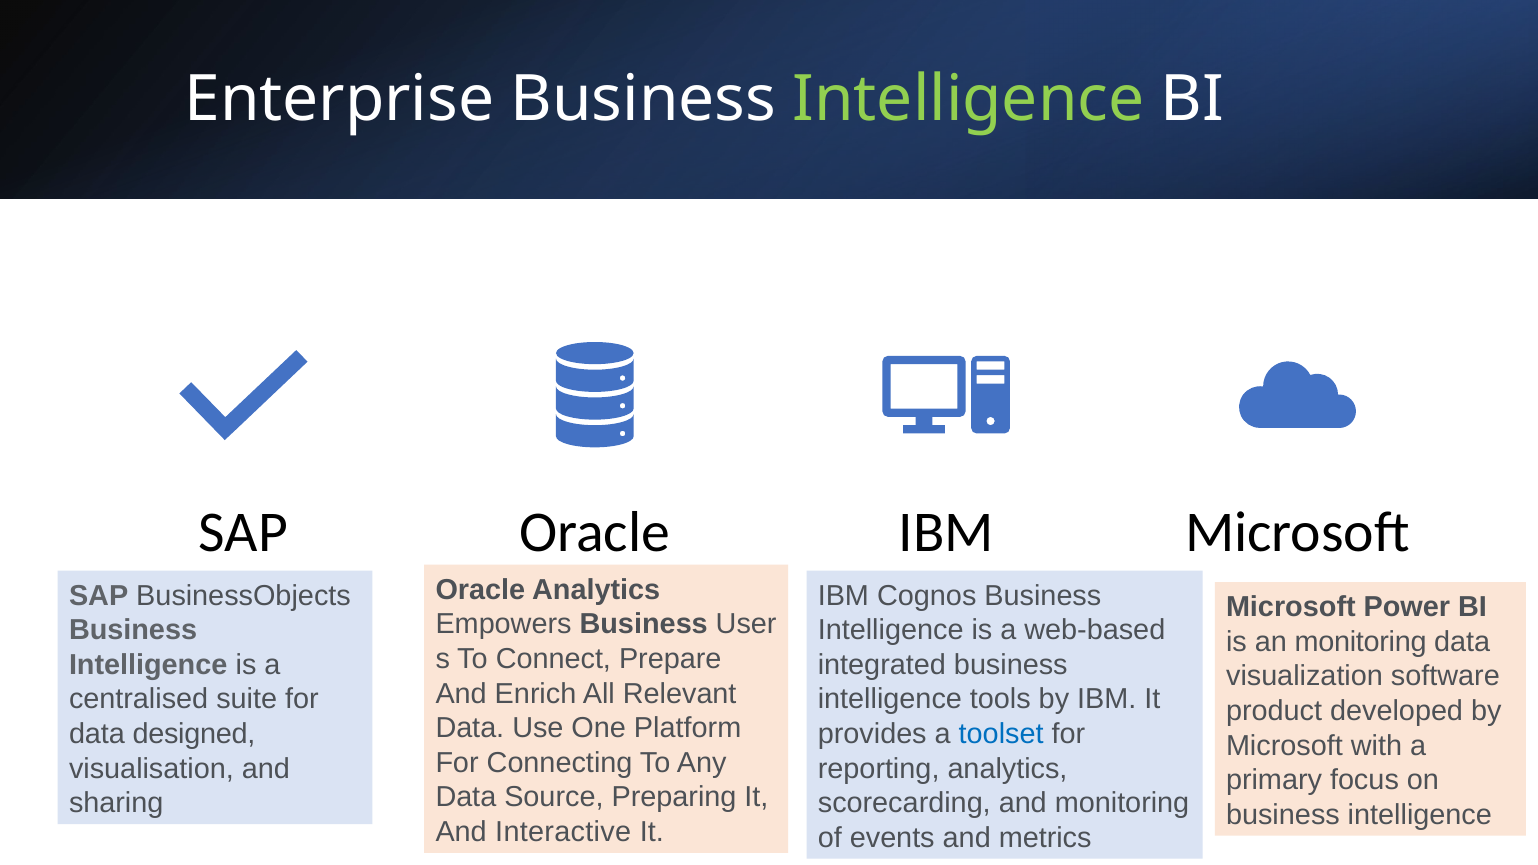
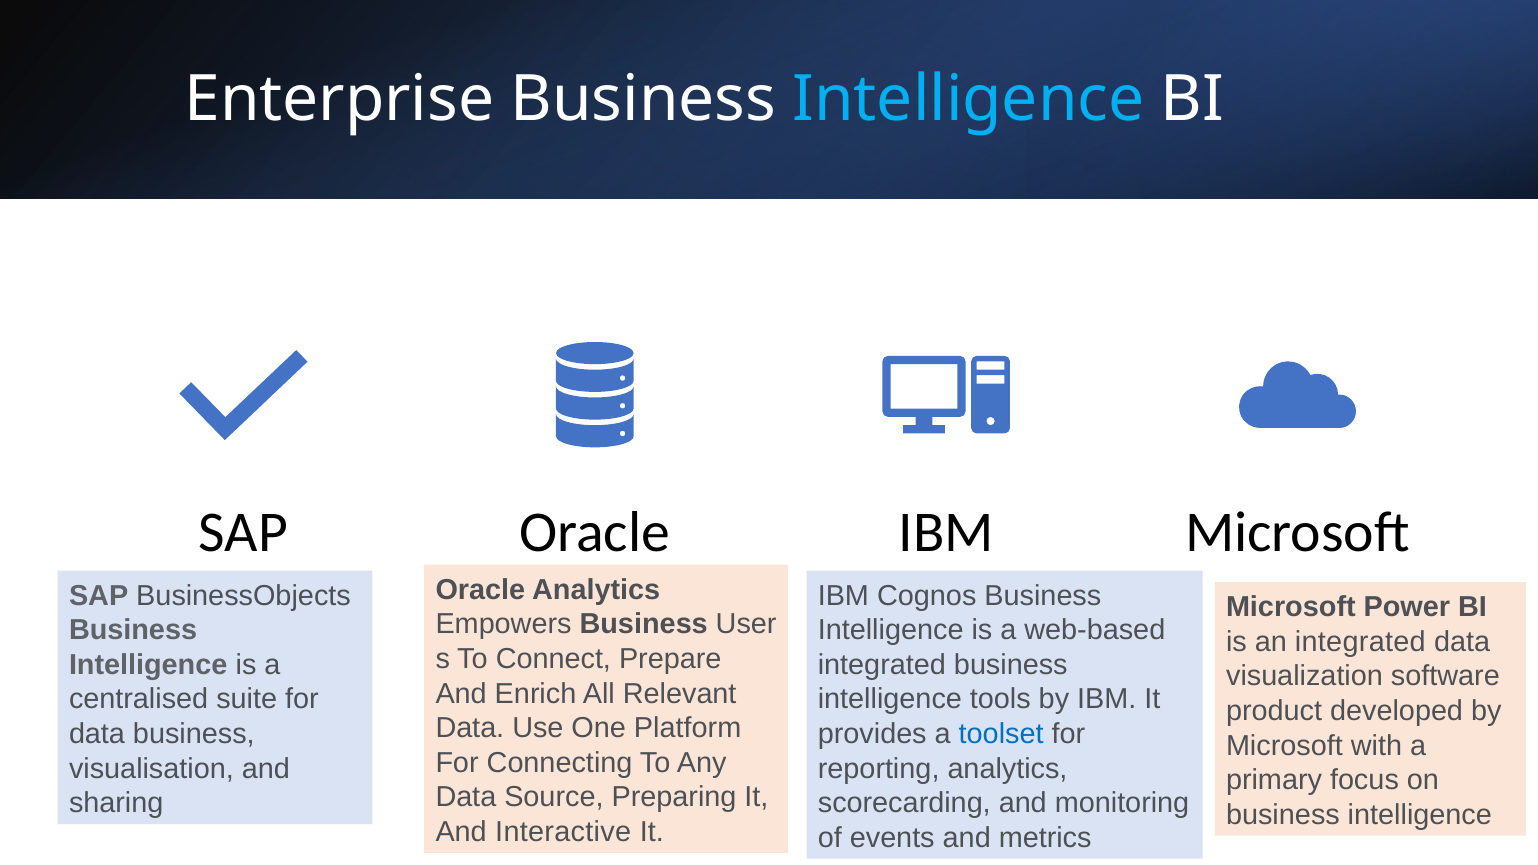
Intelligence colour: light green -> light blue (969, 99)
an monitoring: monitoring -> integrated (1360, 642)
data designed: designed -> business (194, 734)
